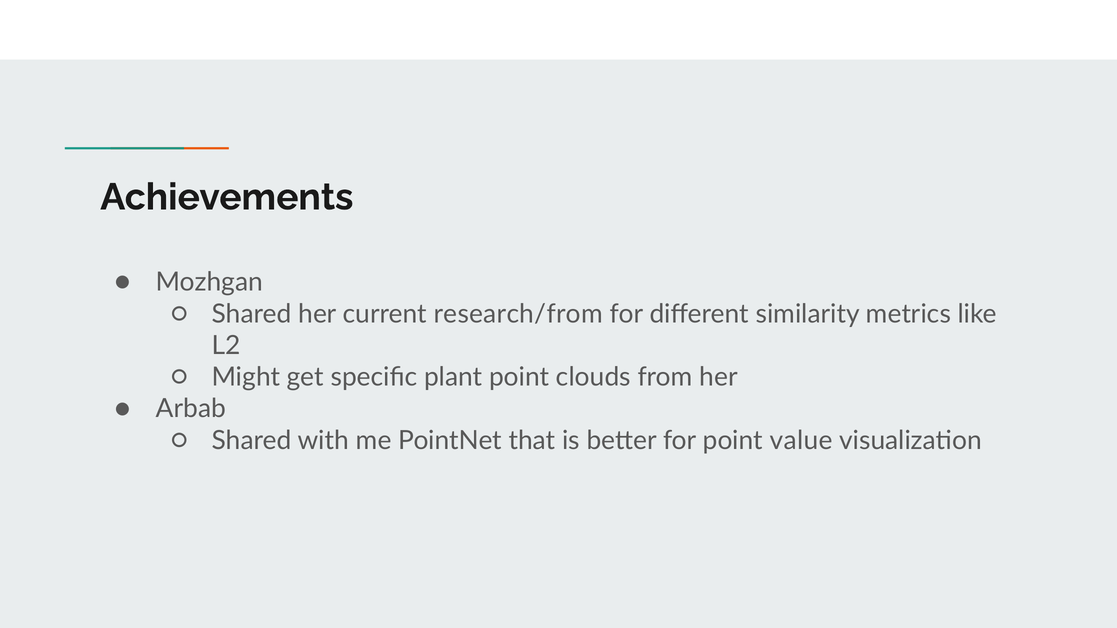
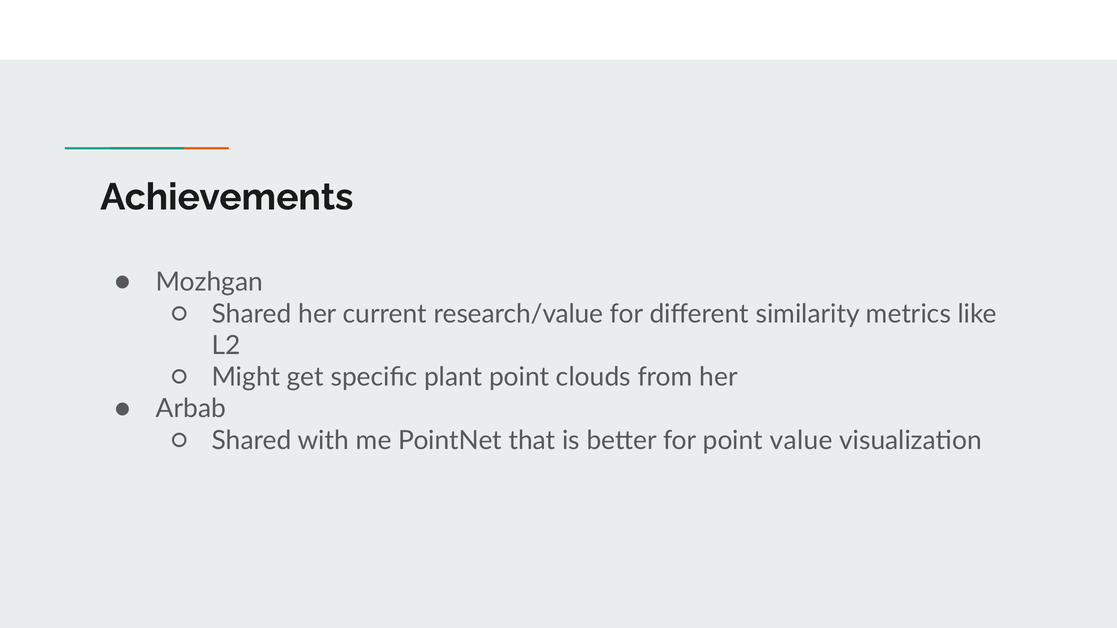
research/from: research/from -> research/value (518, 314)
